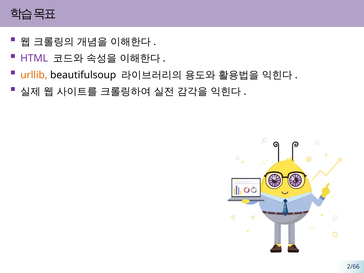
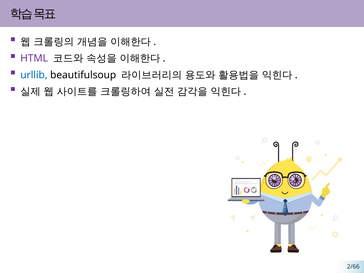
urllib colour: orange -> blue (34, 75)
